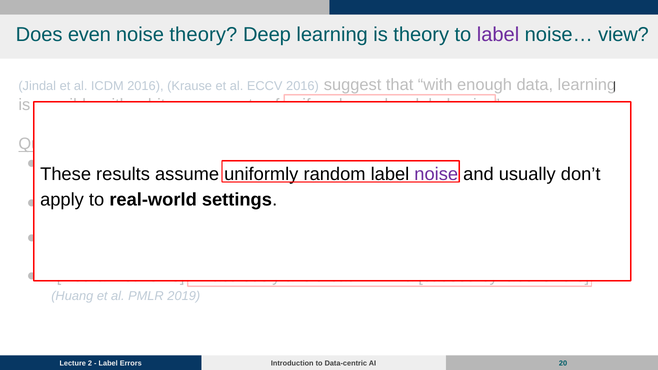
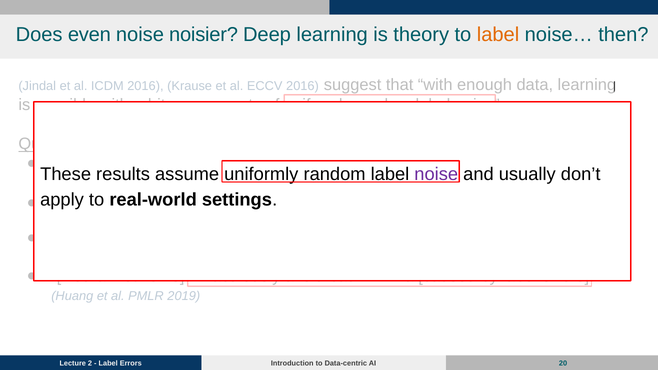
noise theory: theory -> noisier (204, 35)
label colour: purple -> orange (498, 35)
view: view -> then (623, 35)
